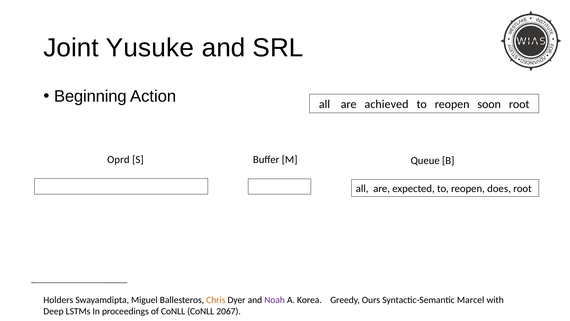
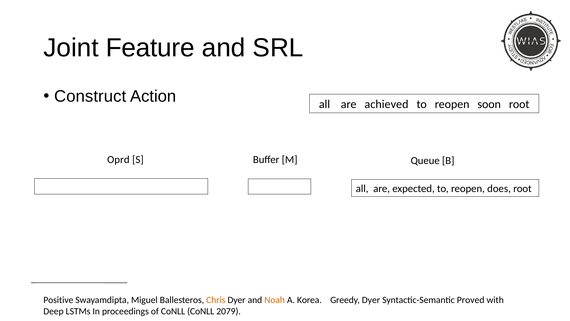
Yusuke: Yusuke -> Feature (150, 48)
Beginning: Beginning -> Construct (90, 96)
Holders: Holders -> Positive (58, 300)
Noah colour: purple -> orange (275, 300)
Greedy Ours: Ours -> Dyer (371, 300)
Marcel: Marcel -> Proved (471, 300)
2067: 2067 -> 2079 (229, 311)
